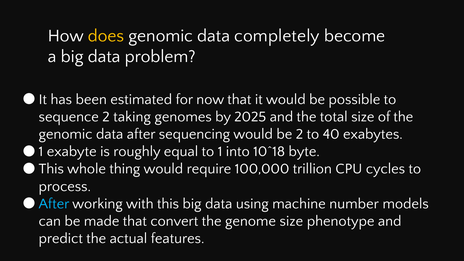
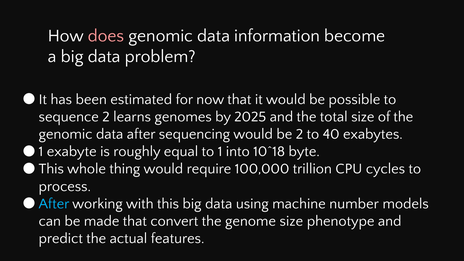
does colour: yellow -> pink (106, 36)
completely: completely -> information (277, 36)
taking: taking -> learns (132, 117)
